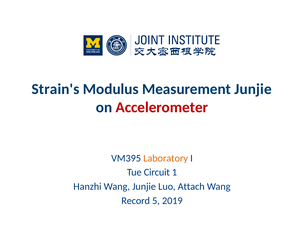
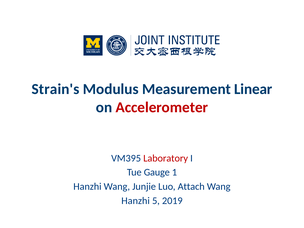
Measurement Junjie: Junjie -> Linear (253, 89)
Laboratory colour: orange -> red (166, 158)
Circuit: Circuit -> Gauge (157, 172)
Record: Record -> Hanzhi (136, 201)
